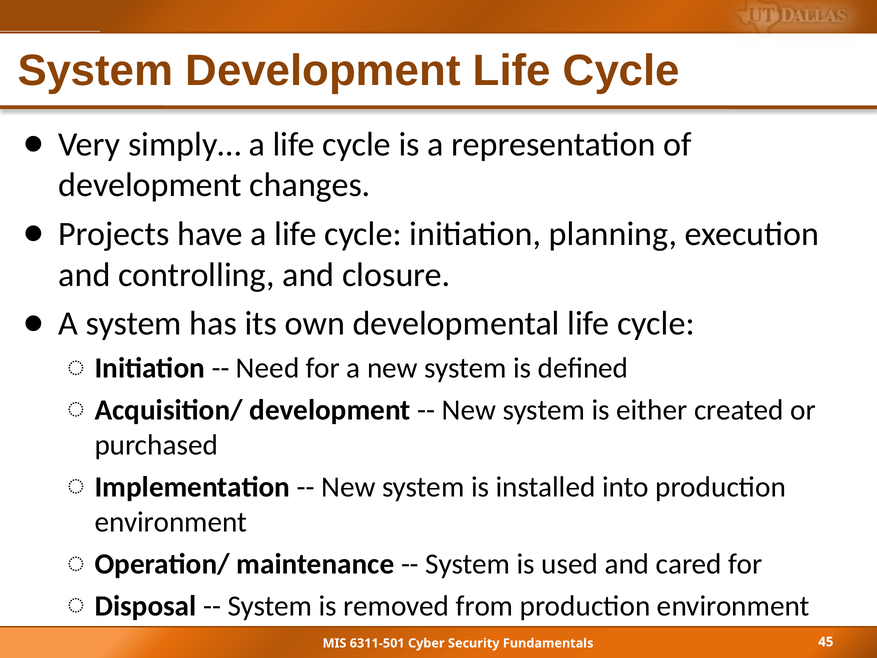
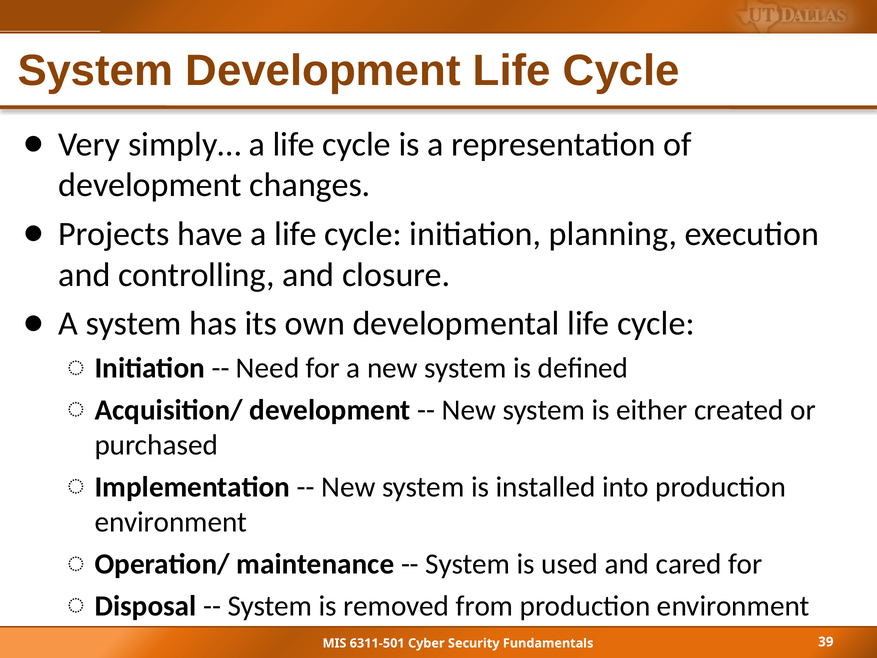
45: 45 -> 39 (826, 642)
